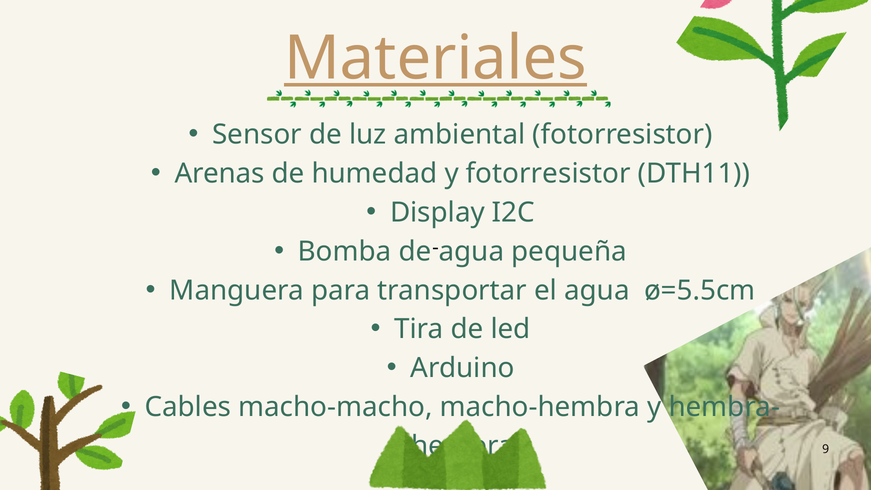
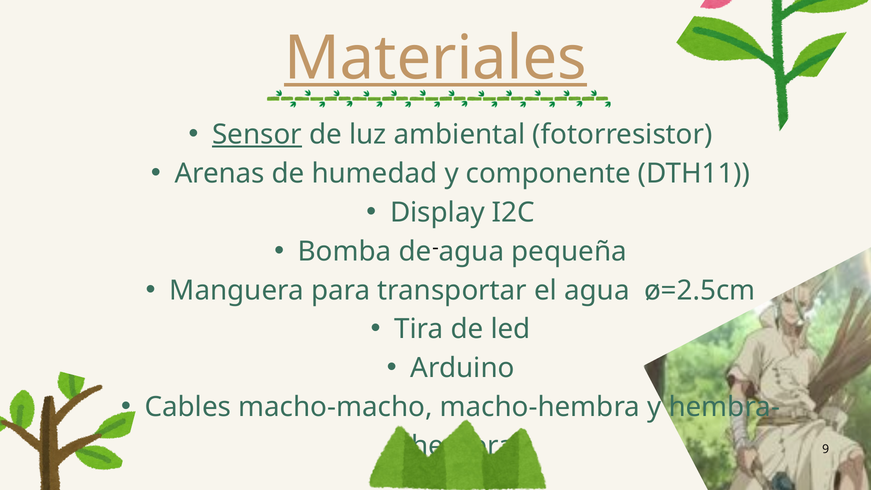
Sensor underline: none -> present (257, 134)
y fotorresistor: fotorresistor -> componente (548, 173)
ø=5.5cm: ø=5.5cm -> ø=2.5cm (700, 290)
